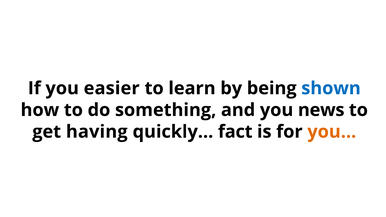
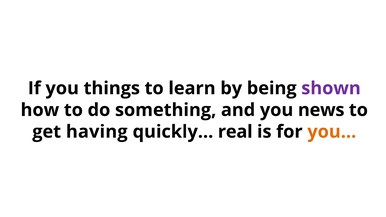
easier: easier -> things (112, 88)
shown colour: blue -> purple (331, 88)
fact: fact -> real (235, 132)
